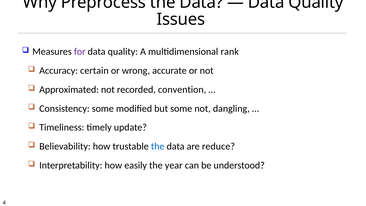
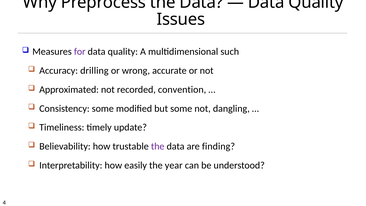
rank: rank -> such (230, 52)
certain: certain -> drilling (94, 71)
the colour: blue -> purple (158, 146)
reduce: reduce -> finding (218, 146)
